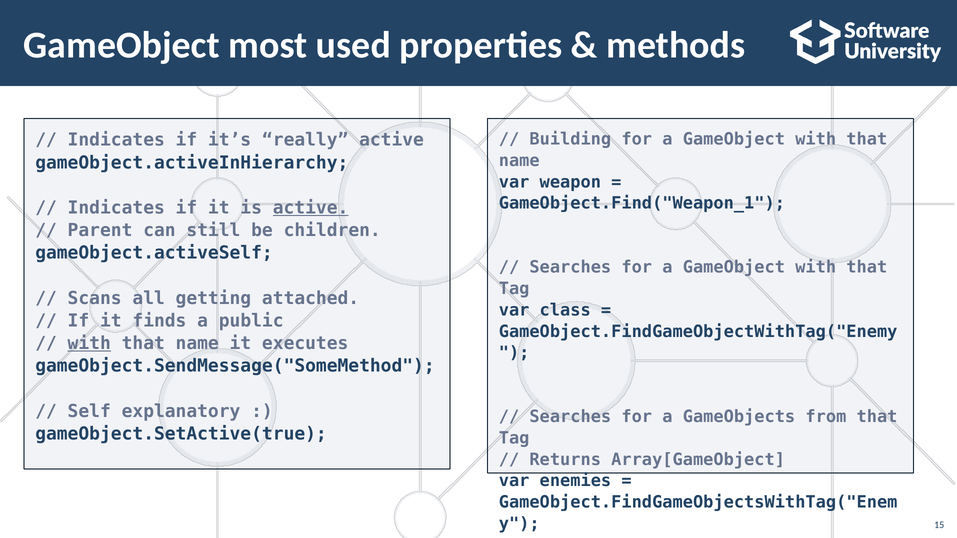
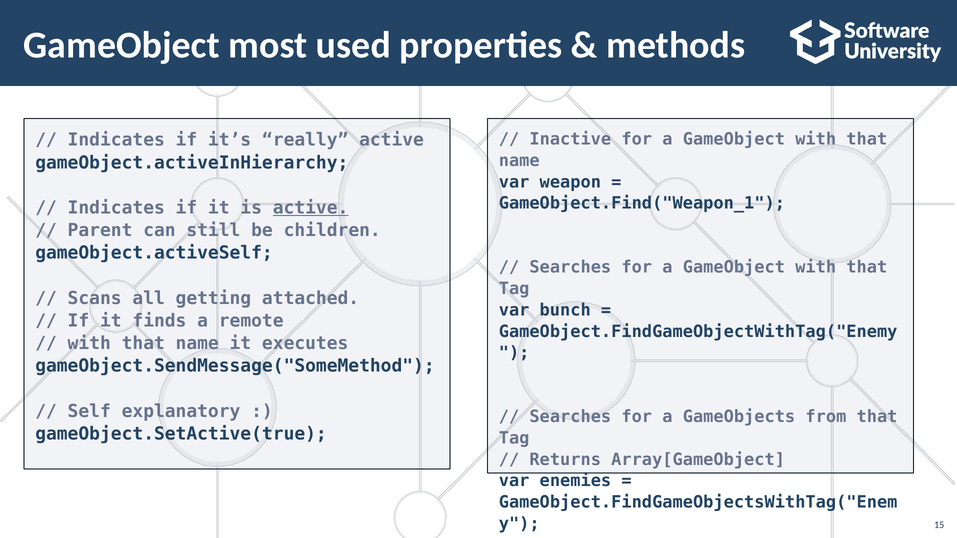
Building: Building -> Inactive (570, 139)
class: class -> bunch (565, 310)
public: public -> remote (251, 321)
with underline: present -> none (89, 344)
